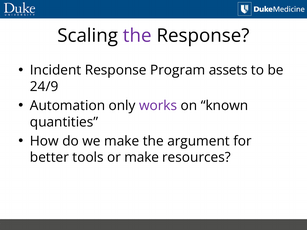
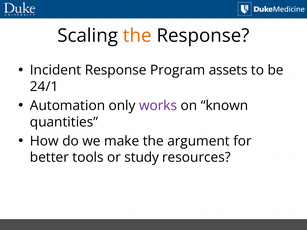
the colour: purple -> orange (137, 36)
24/9: 24/9 -> 24/1 (44, 87)
or make: make -> study (142, 158)
